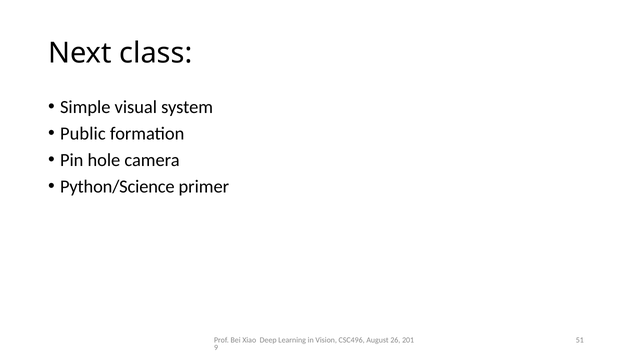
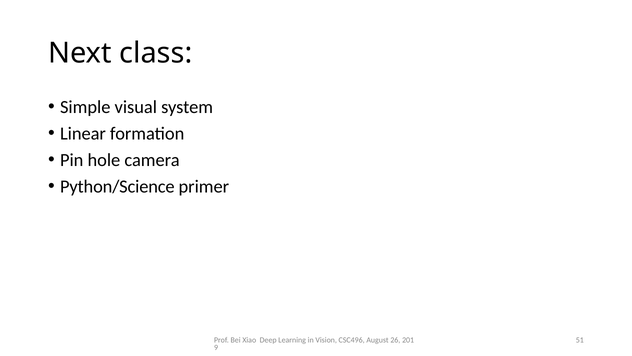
Public: Public -> Linear (83, 133)
